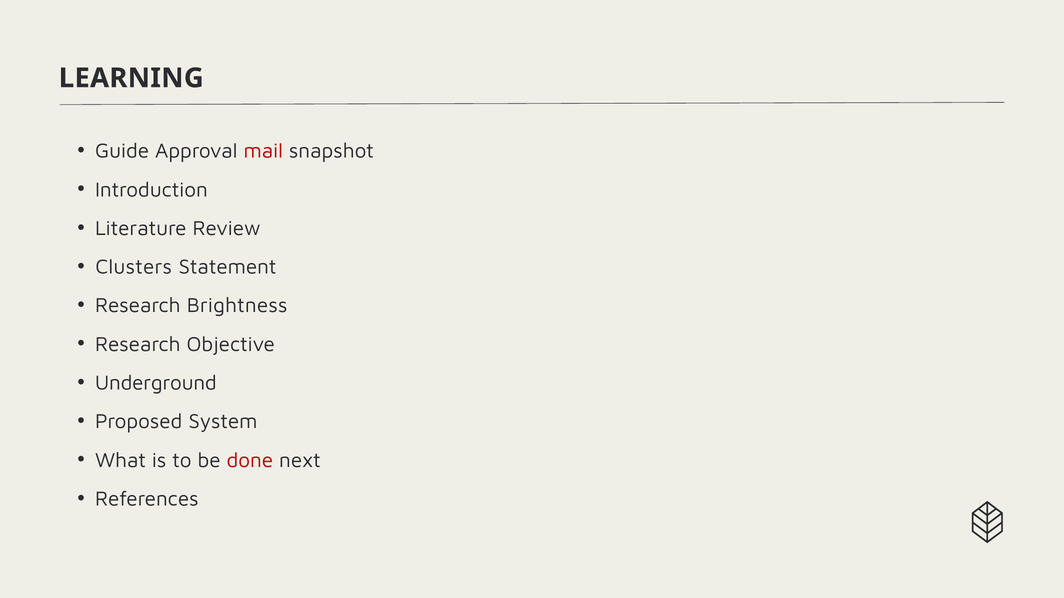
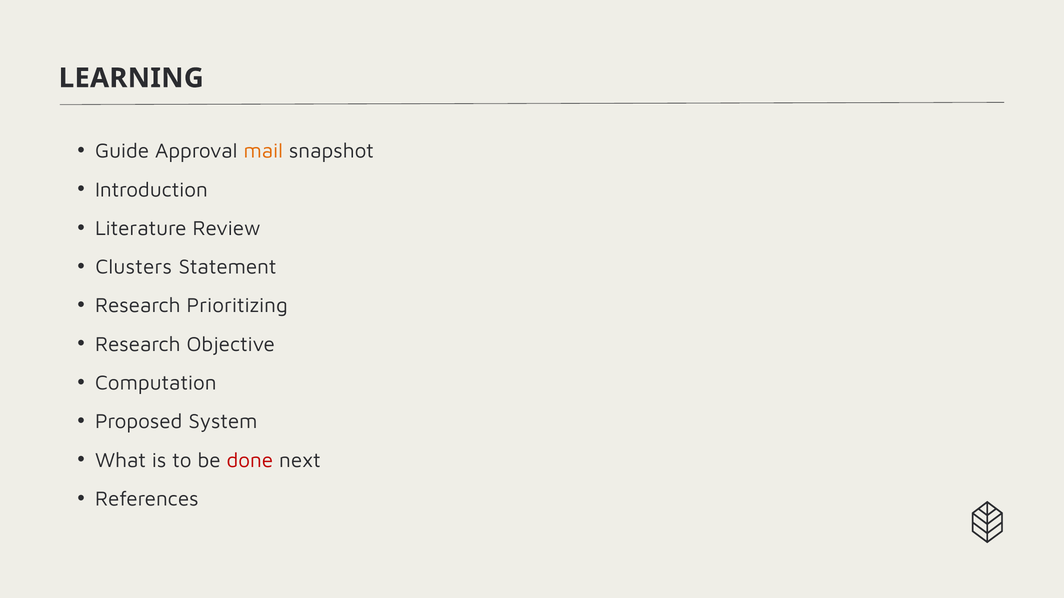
mail colour: red -> orange (263, 151)
Brightness: Brightness -> Prioritizing (237, 306)
Underground: Underground -> Computation (156, 383)
